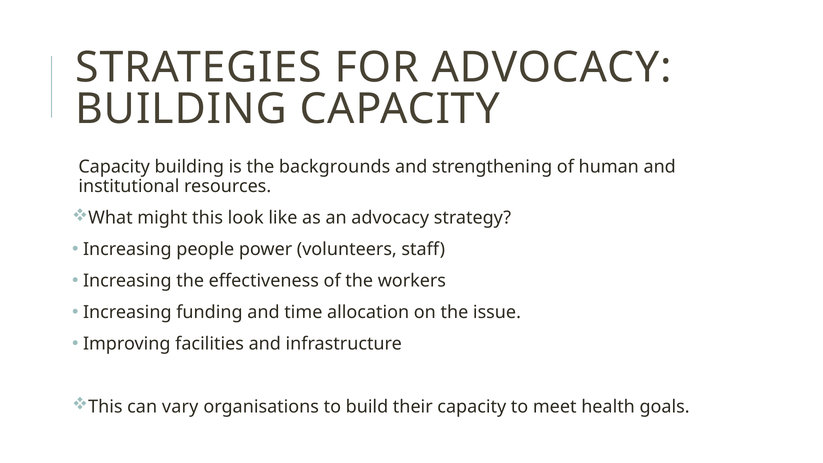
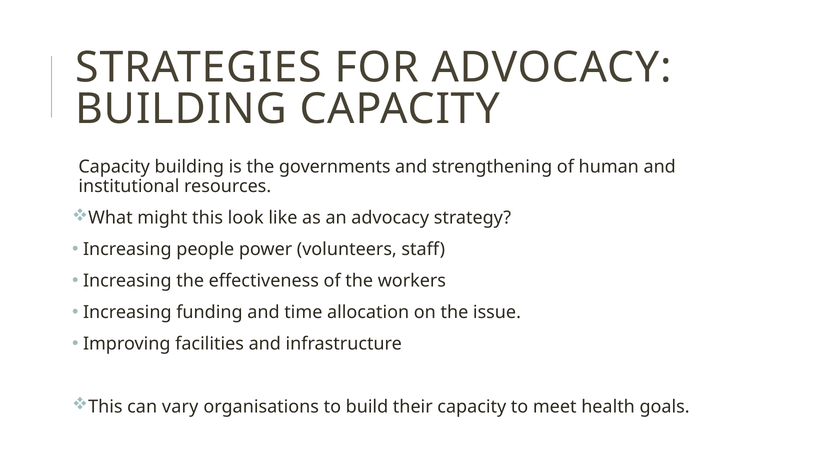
backgrounds: backgrounds -> governments (335, 167)
